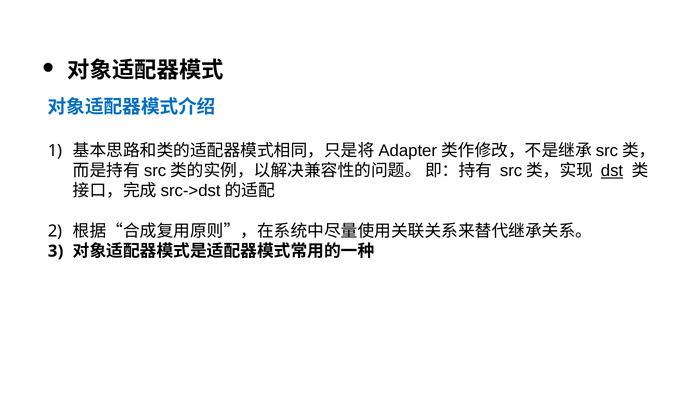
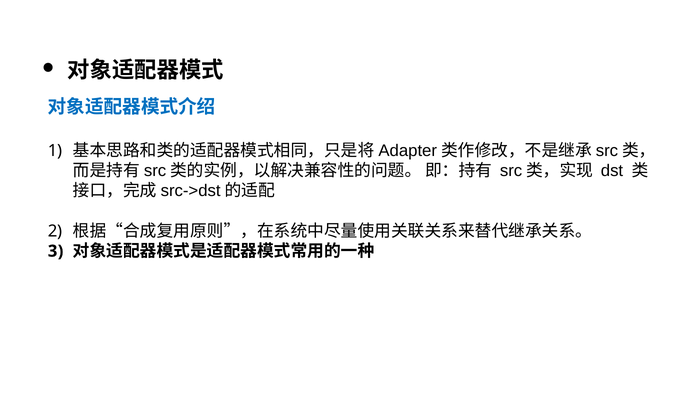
dst underline: present -> none (612, 170)
